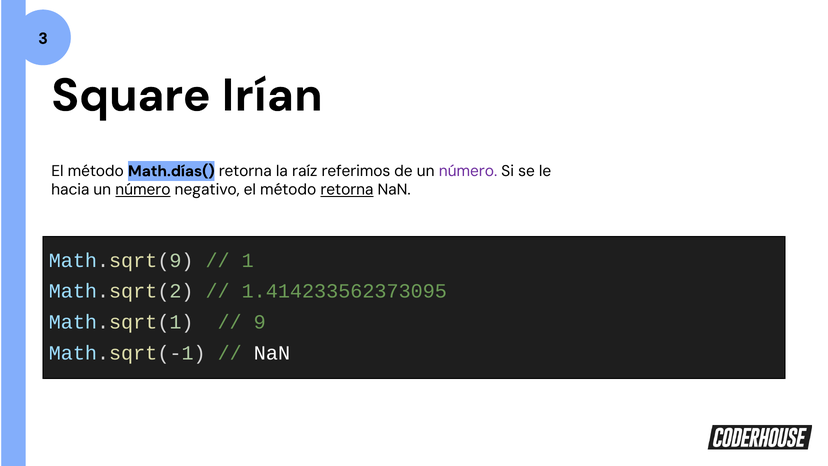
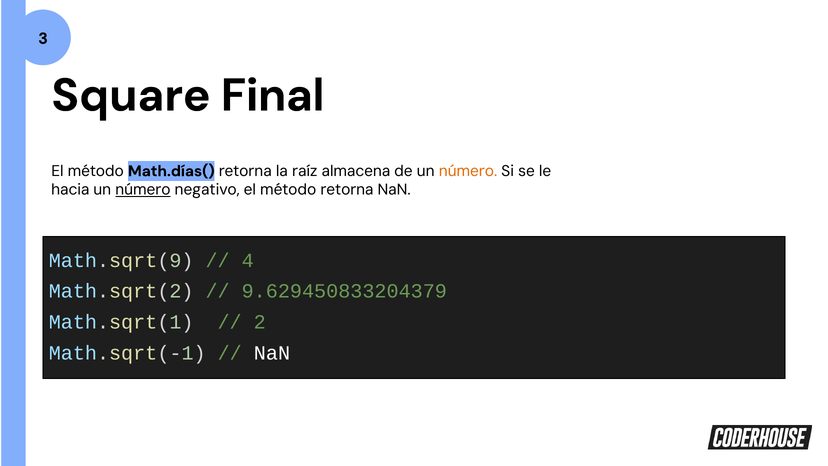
Irían: Irían -> Final (273, 95)
referimos: referimos -> almacena (356, 171)
número colour: purple -> orange (468, 171)
retorna underline: present -> none (347, 190)
1: 1 -> 4 (248, 260)
1.414233562373095: 1.414233562373095 -> 9.629450833204379 (344, 291)
9: 9 -> 2 (260, 322)
